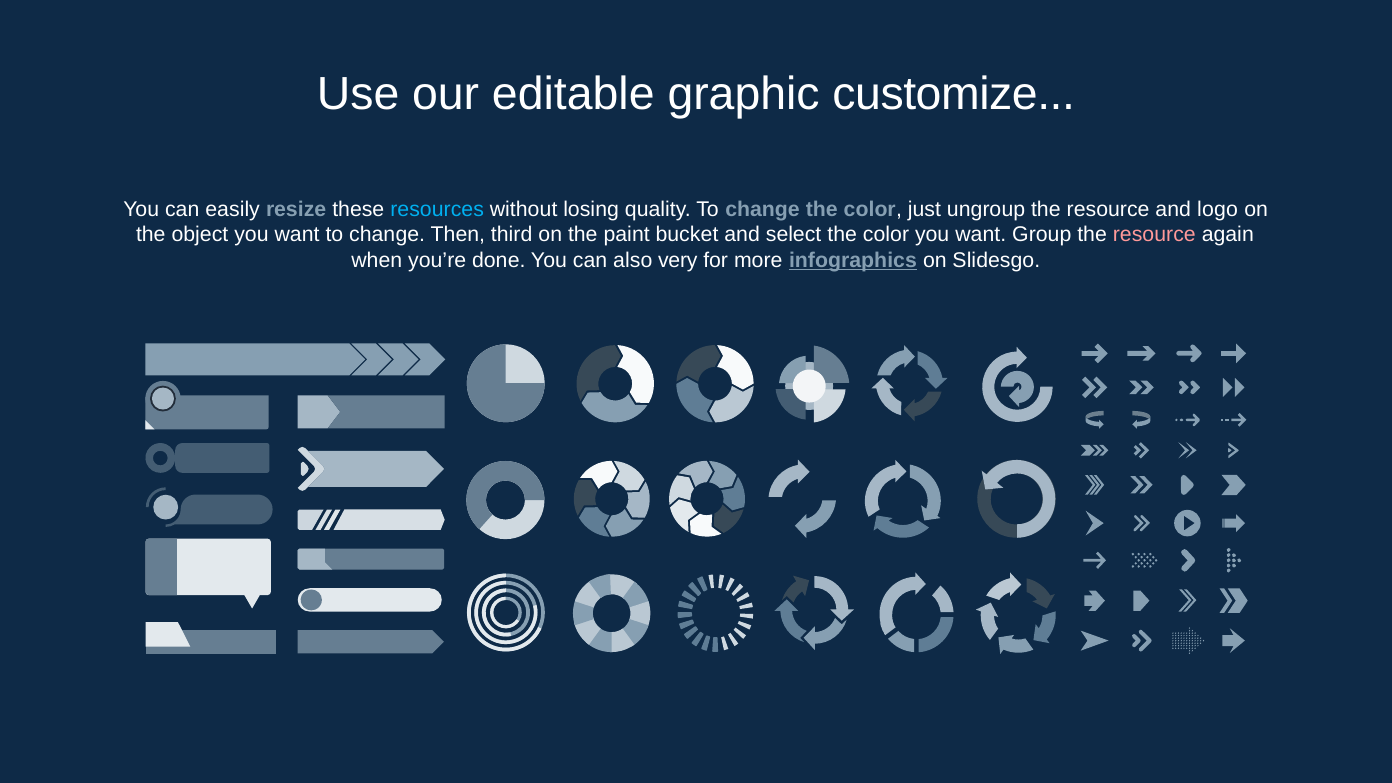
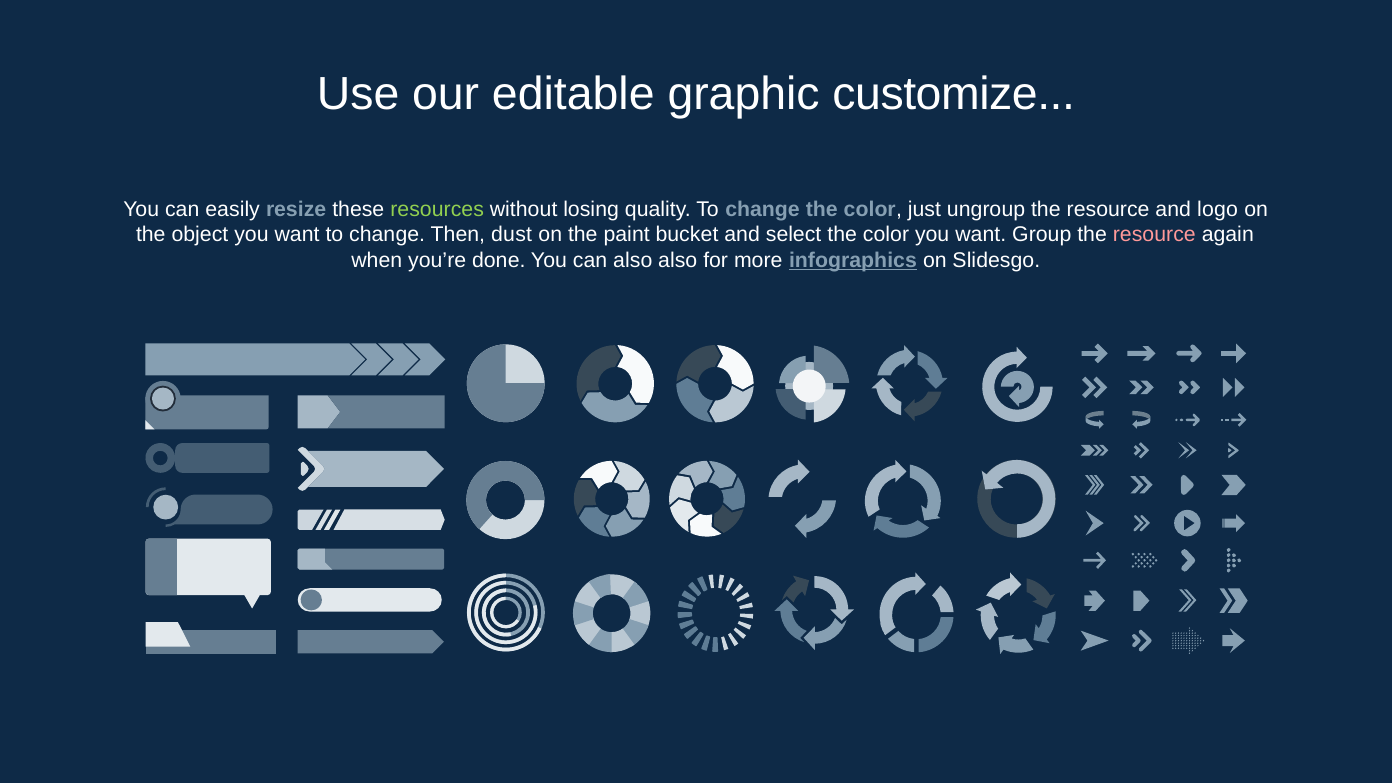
resources colour: light blue -> light green (437, 209)
third: third -> dust (512, 235)
also very: very -> also (678, 260)
